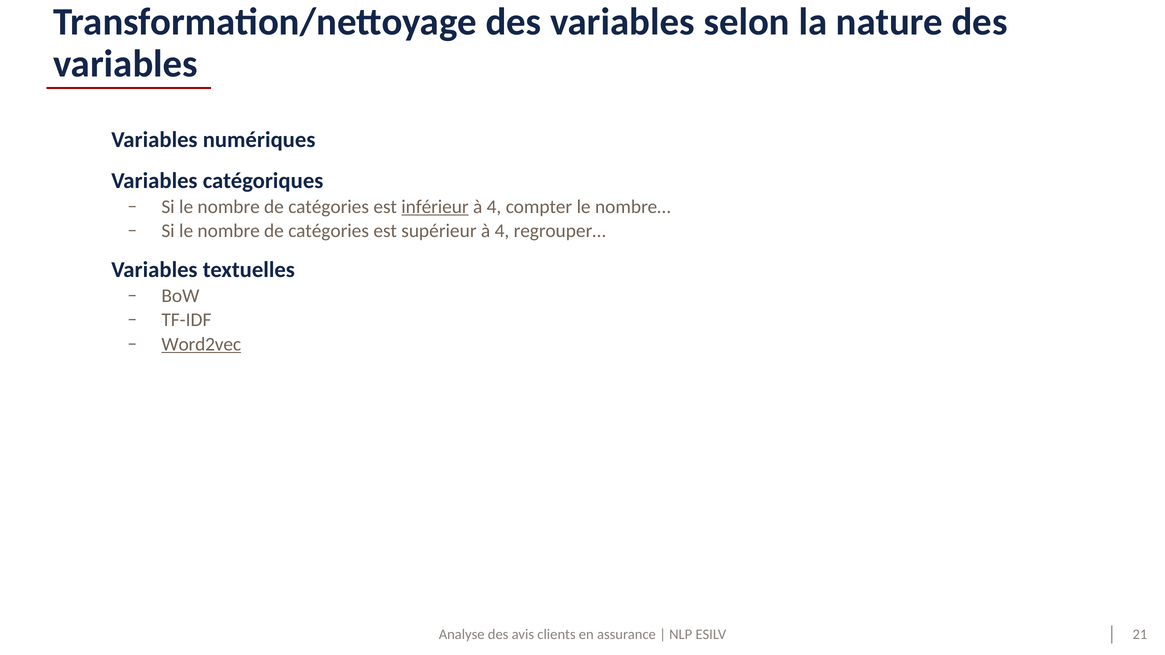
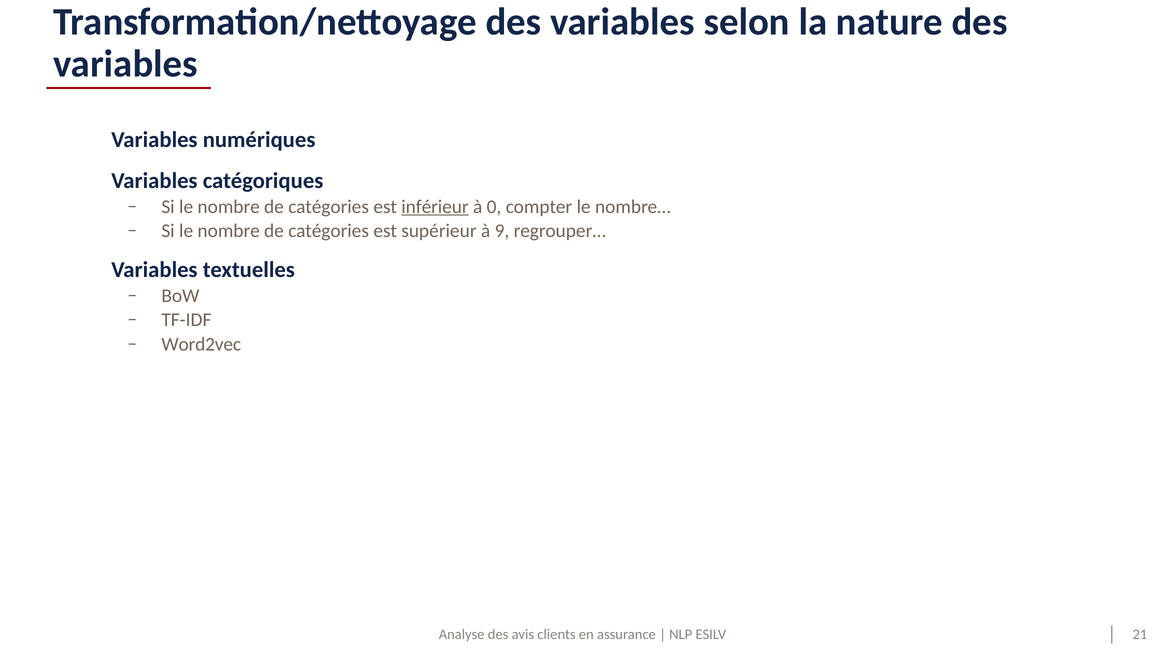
4: 4 -> 0 (494, 207)
supérieur à 4: 4 -> 9 (502, 231)
Word2vec underline: present -> none (201, 344)
